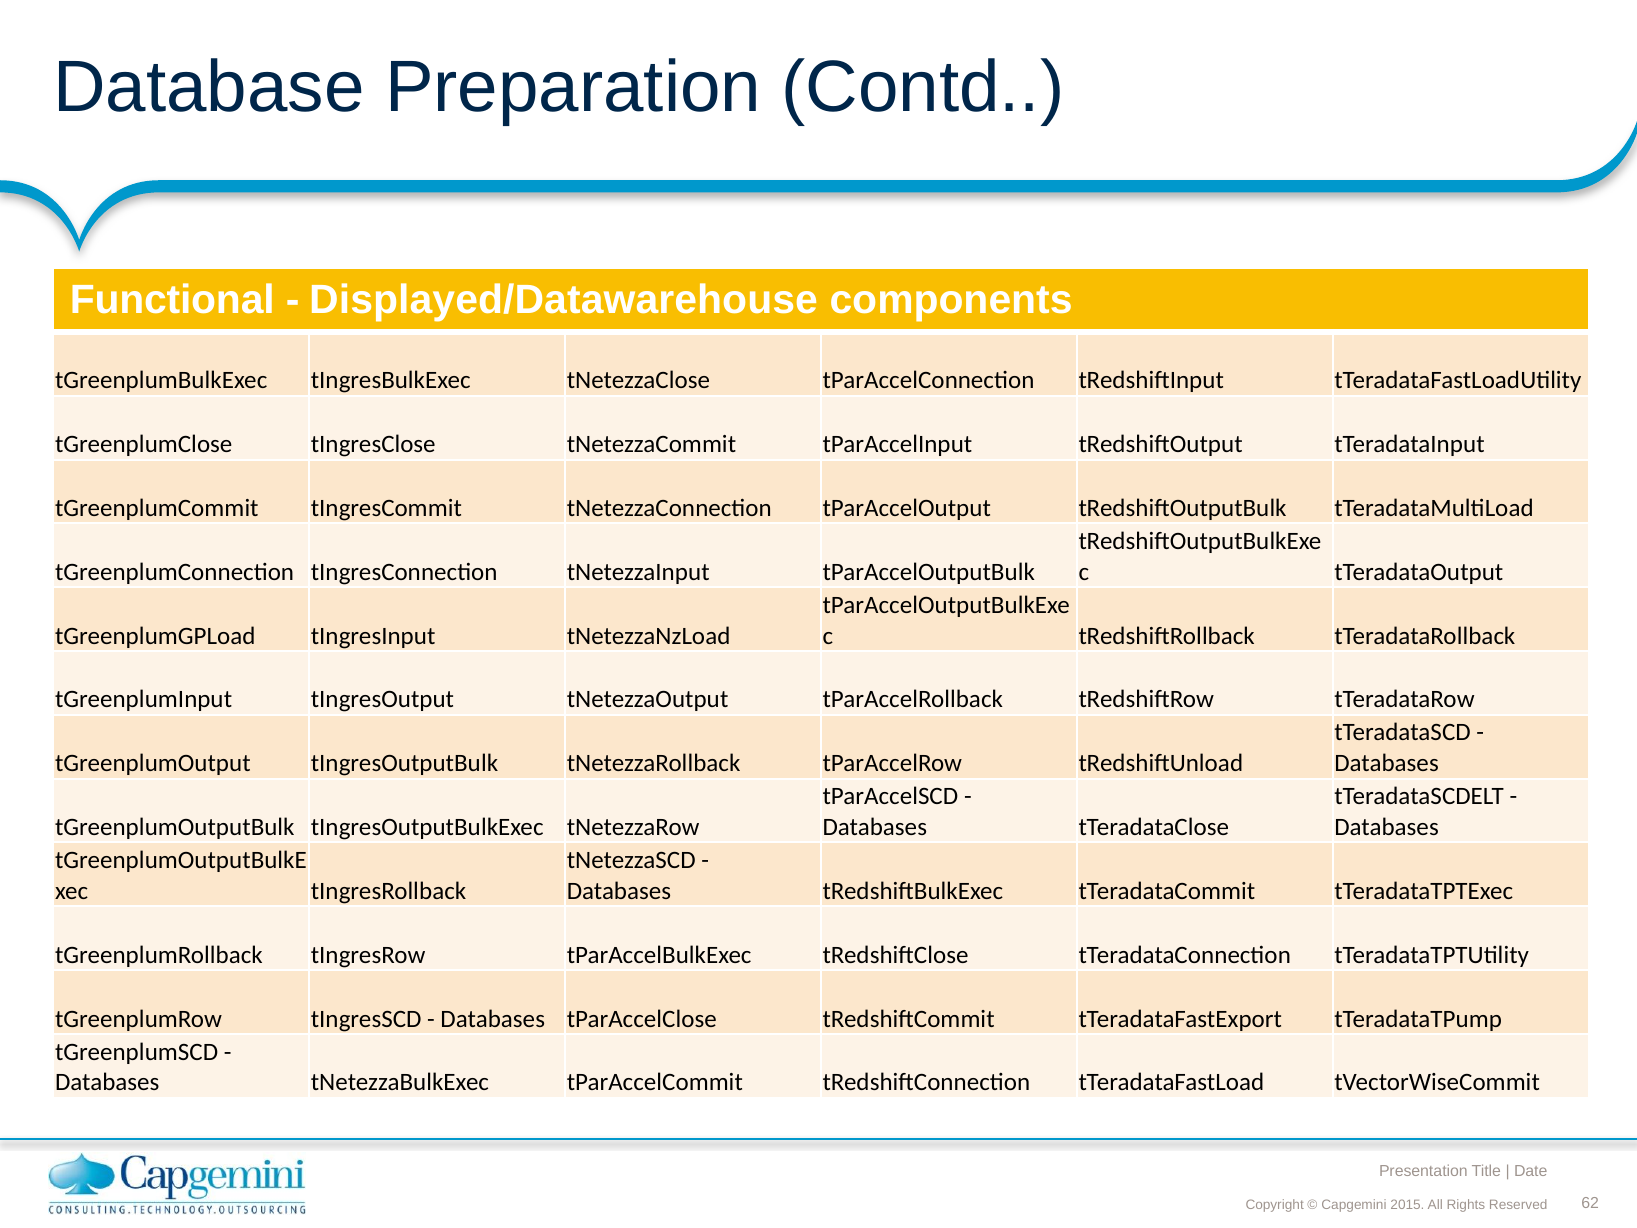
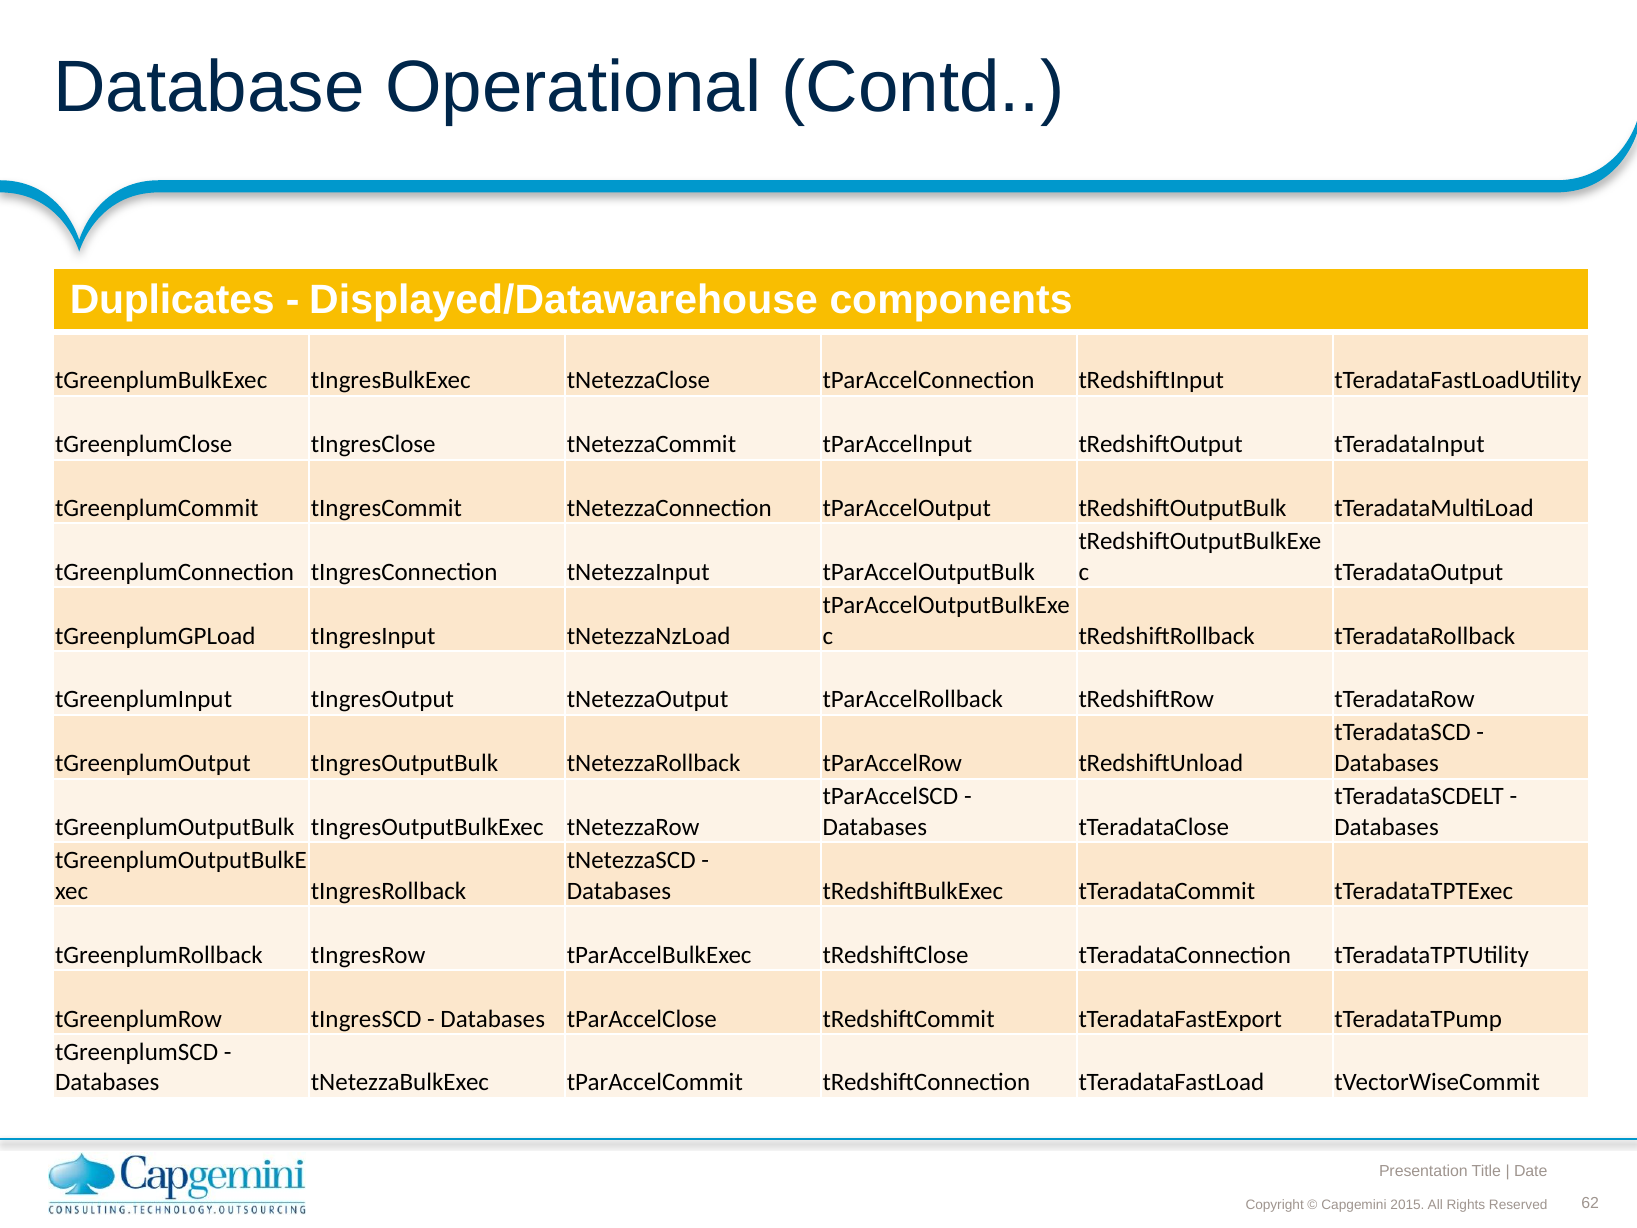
Preparation: Preparation -> Operational (573, 88)
Functional: Functional -> Duplicates (172, 300)
